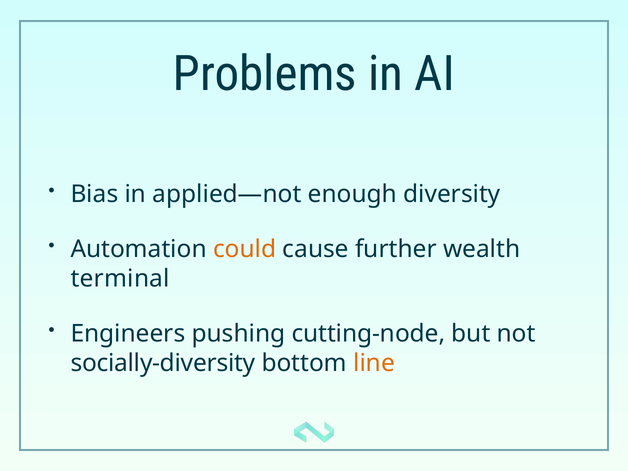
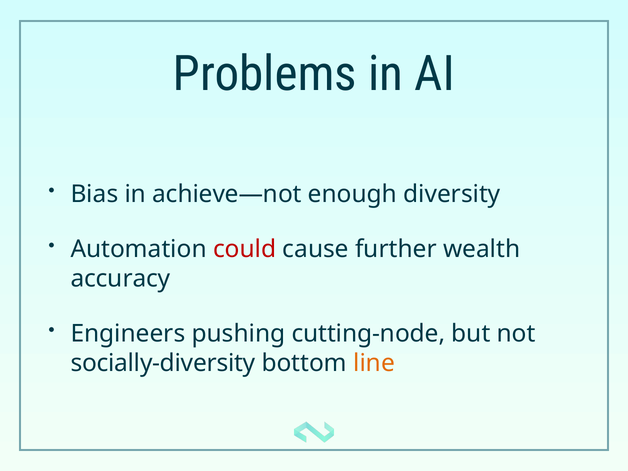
applied—not: applied—not -> achieve—not (227, 194)
could colour: orange -> red (245, 249)
terminal: terminal -> accuracy (120, 279)
